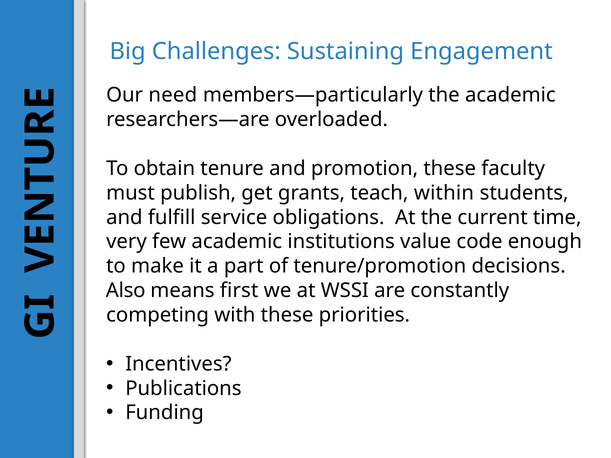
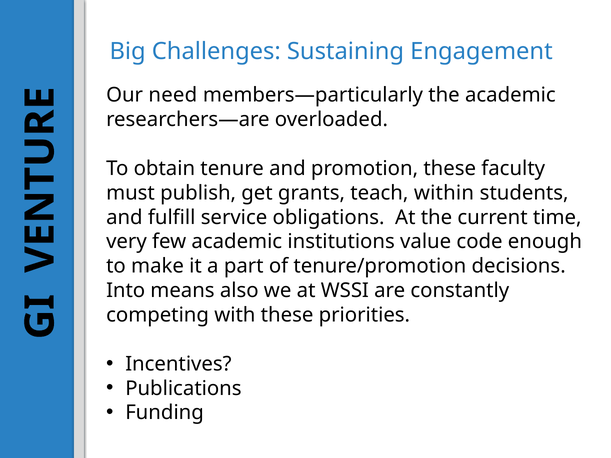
Also: Also -> Into (126, 291)
first: first -> also (239, 291)
